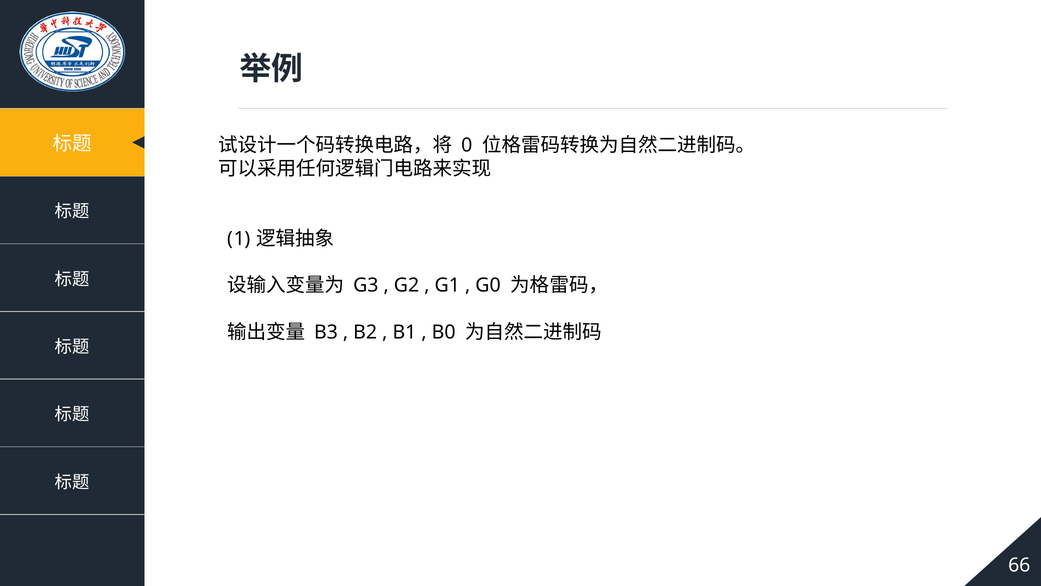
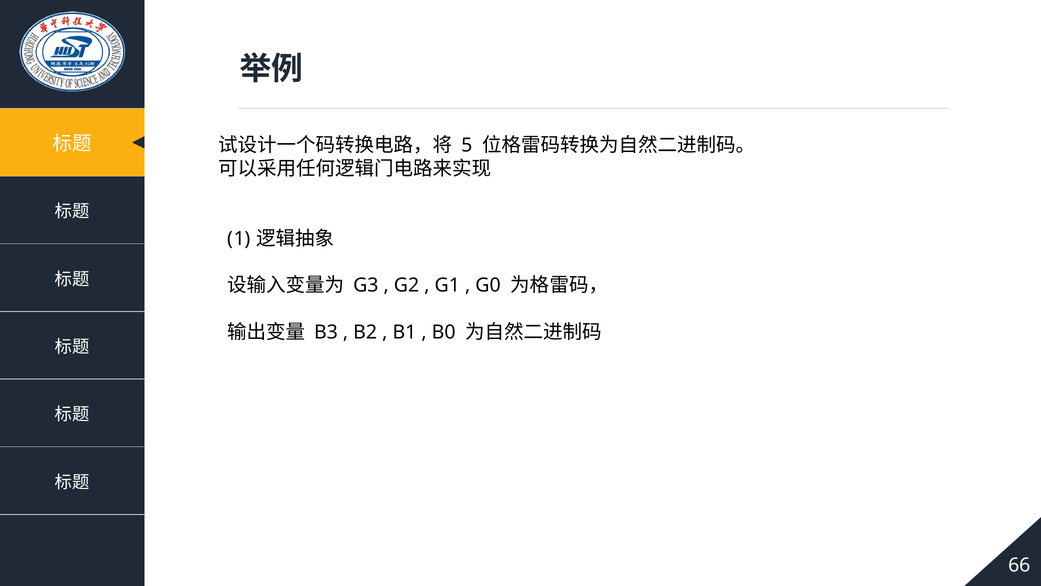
0: 0 -> 5 (467, 145)
